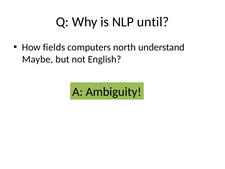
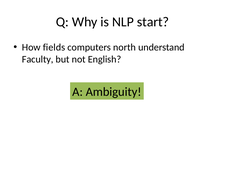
until: until -> start (153, 22)
Maybe: Maybe -> Faculty (38, 59)
